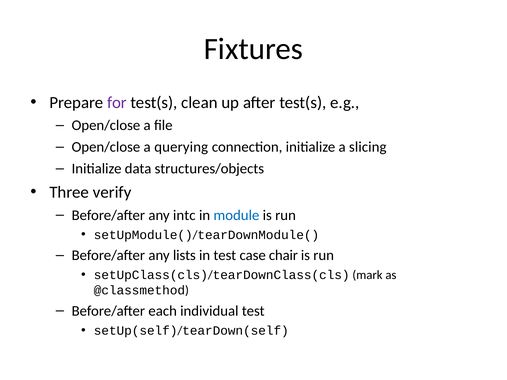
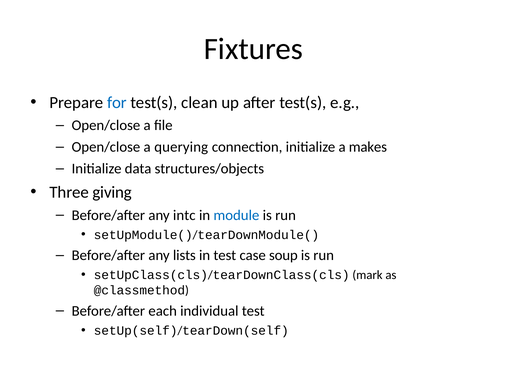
for colour: purple -> blue (117, 103)
slicing: slicing -> makes (368, 147)
verify: verify -> giving (112, 192)
chair: chair -> soup (283, 256)
